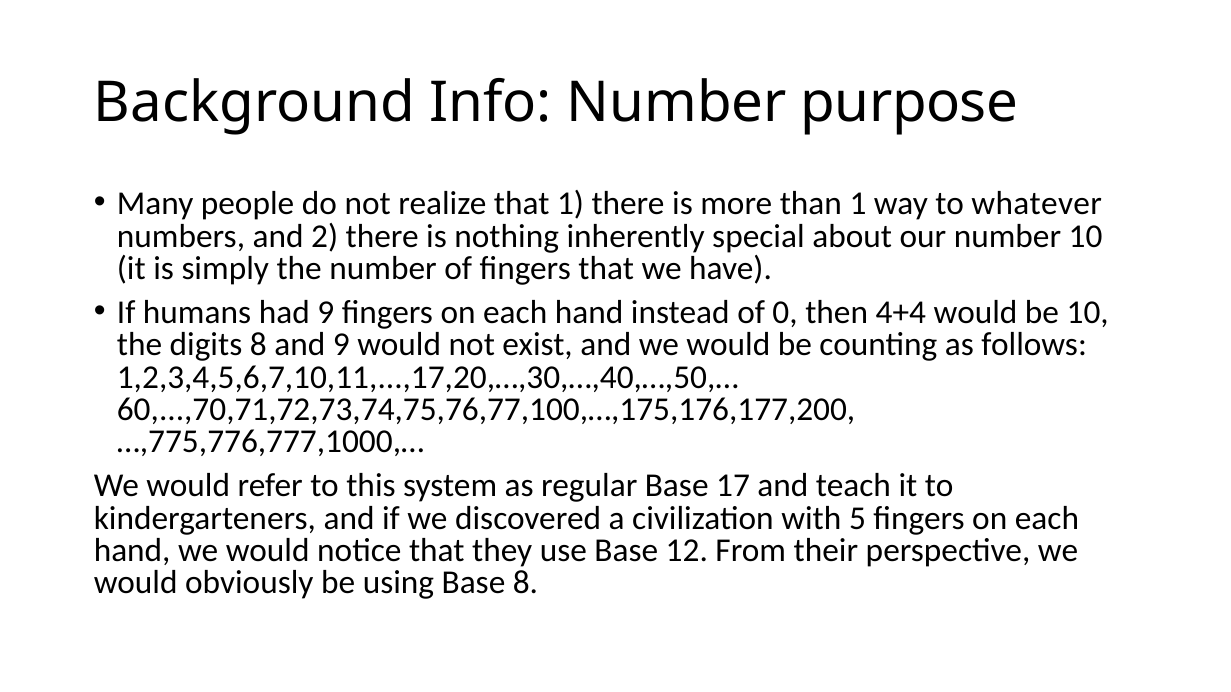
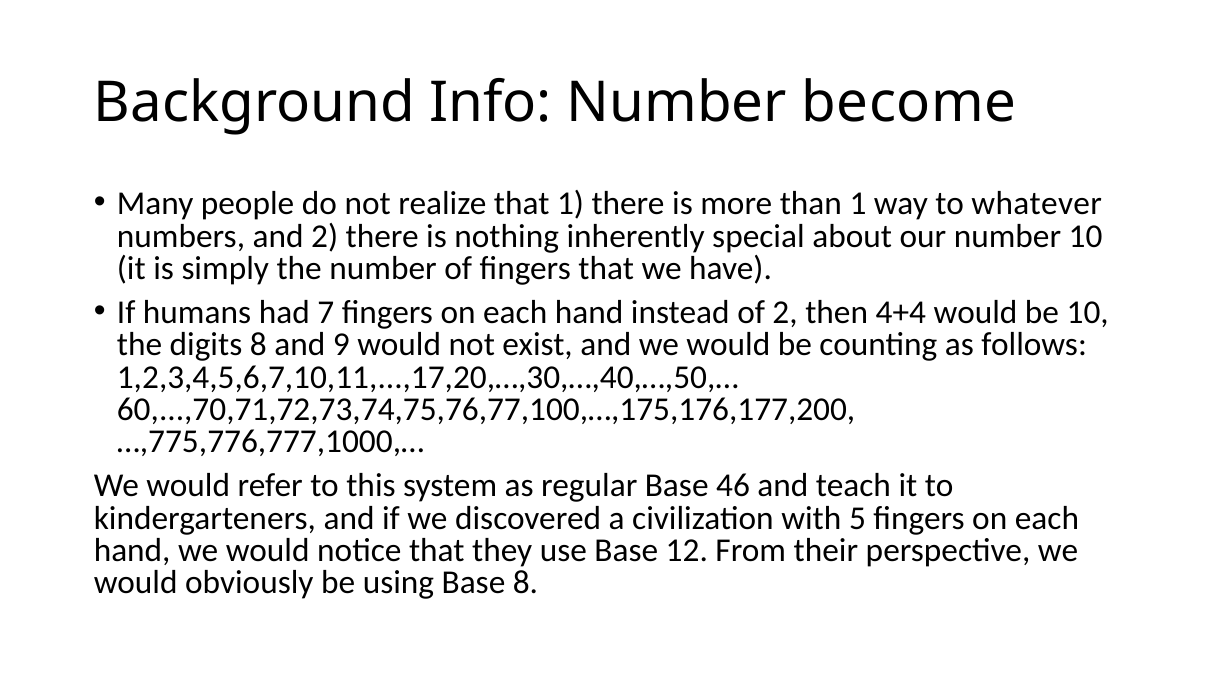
purpose: purpose -> become (909, 103)
had 9: 9 -> 7 (326, 313)
of 0: 0 -> 2 (785, 313)
17: 17 -> 46 (733, 486)
